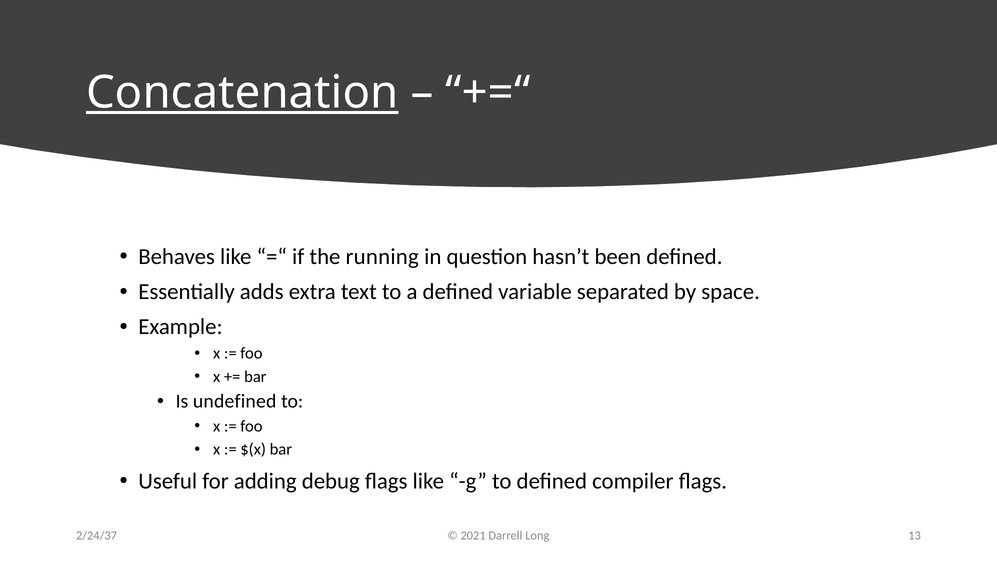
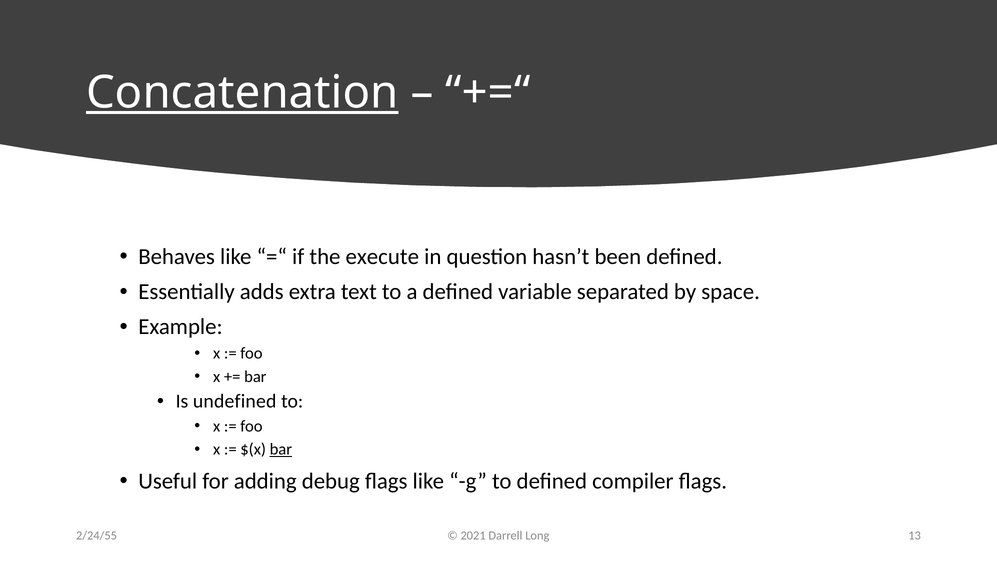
running: running -> execute (382, 257)
bar underline: none -> present (281, 449)
2/24/37: 2/24/37 -> 2/24/55 (97, 536)
